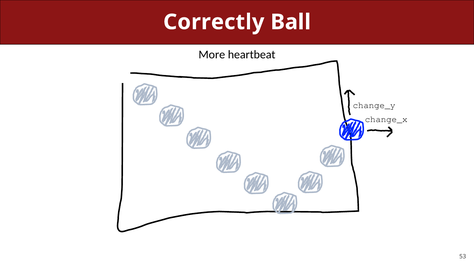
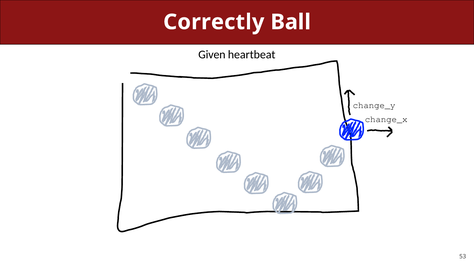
More: More -> Given (212, 55)
